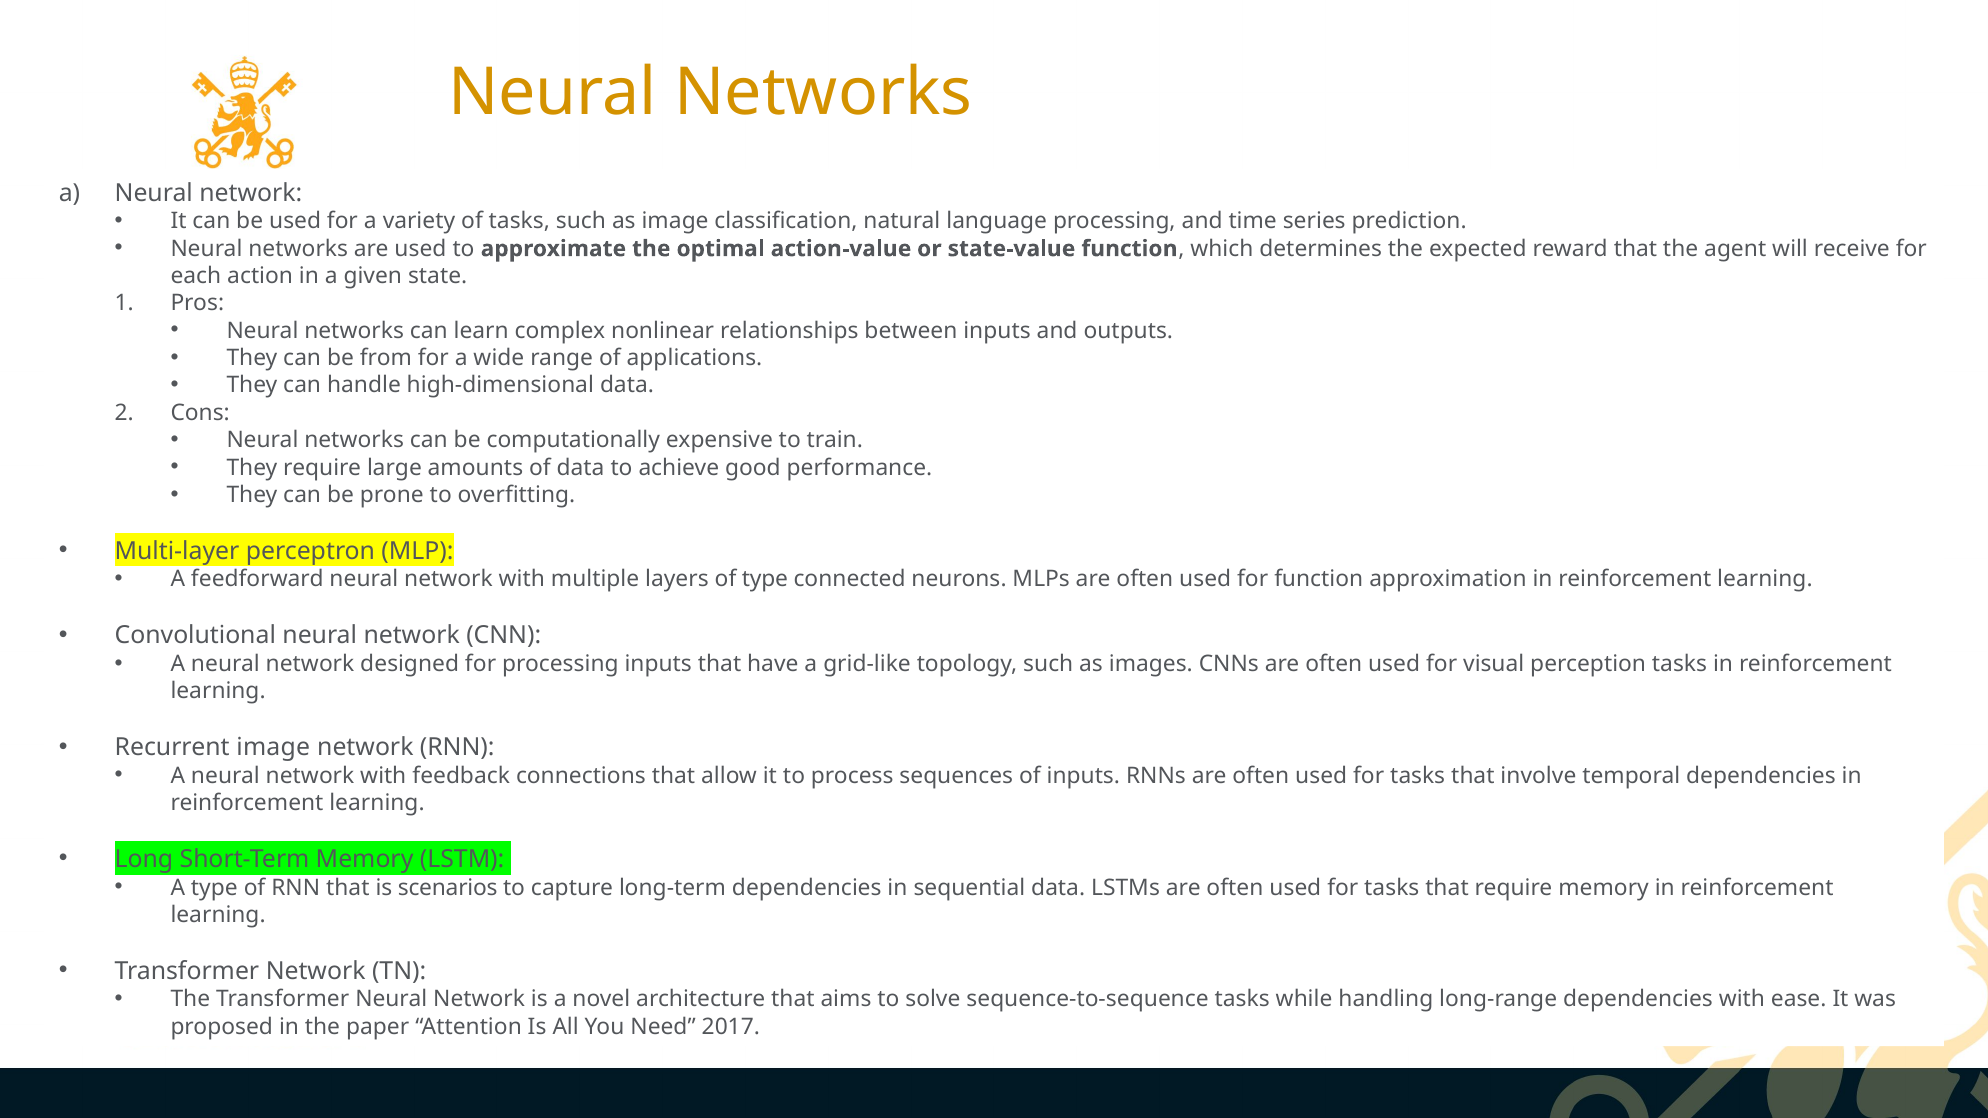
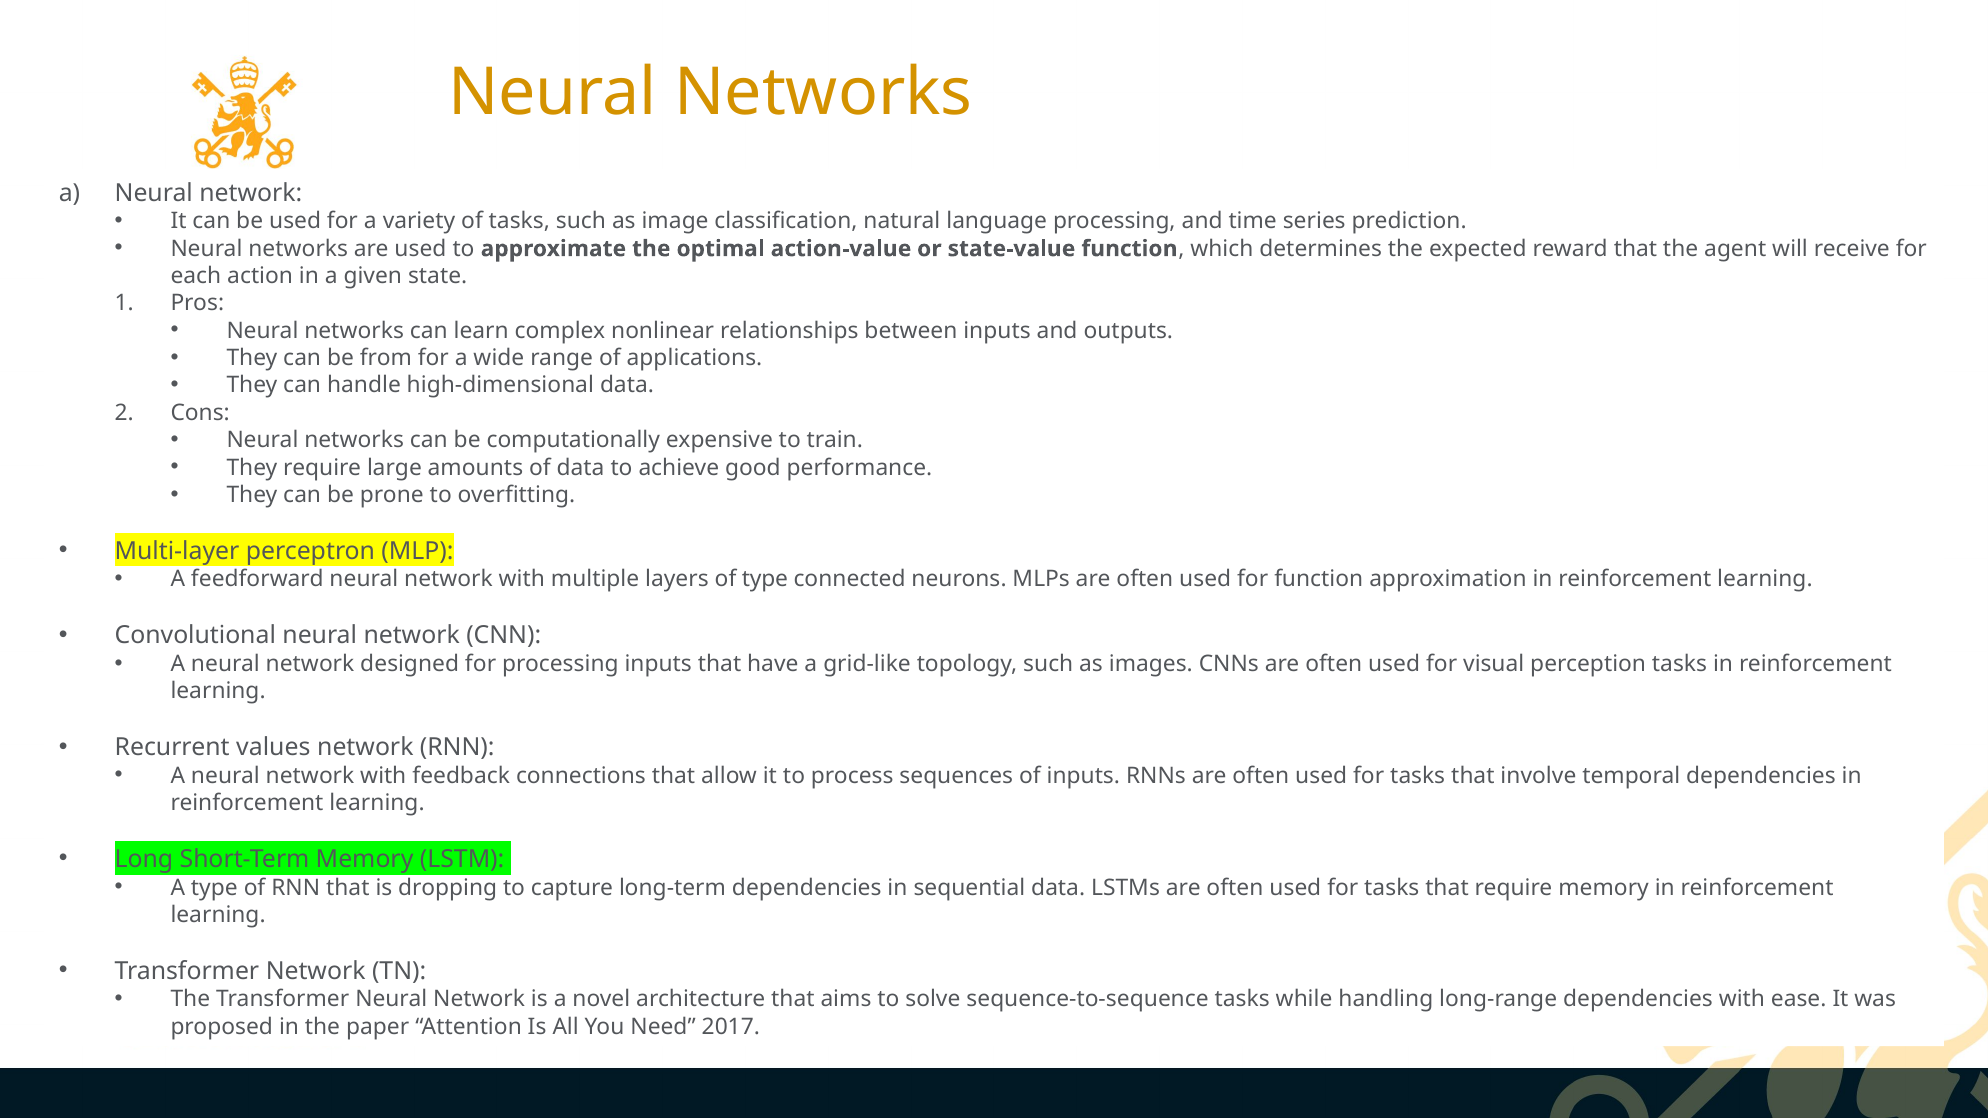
Recurrent image: image -> values (273, 747)
scenarios: scenarios -> dropping (448, 888)
